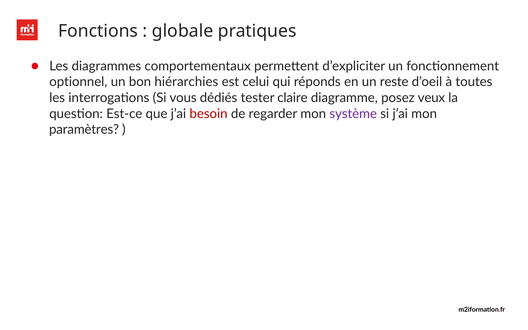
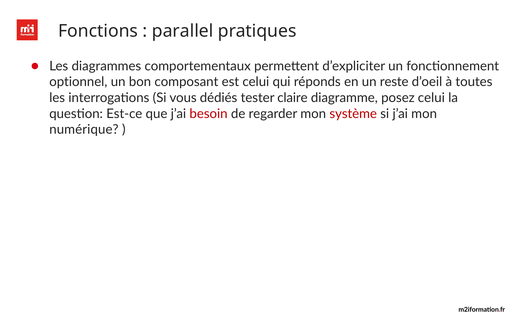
globale: globale -> parallel (183, 31)
hiérarchies: hiérarchies -> composant (186, 82)
posez veux: veux -> celui (431, 98)
système colour: purple -> red (353, 114)
paramètres: paramètres -> numérique (84, 129)
